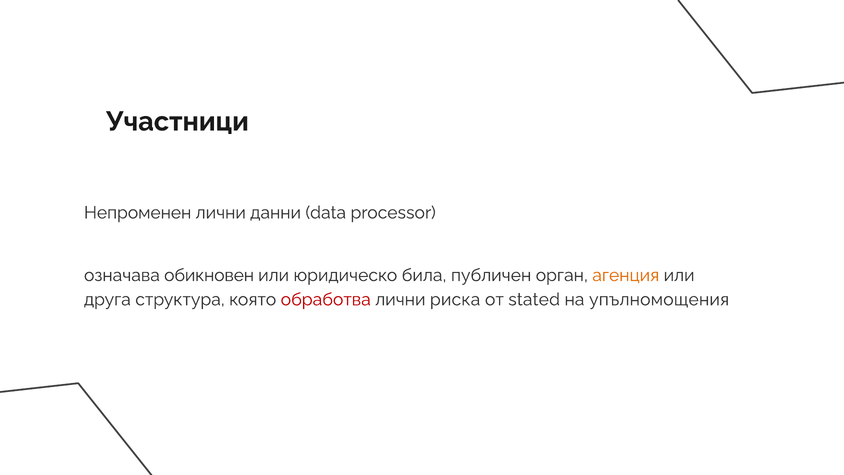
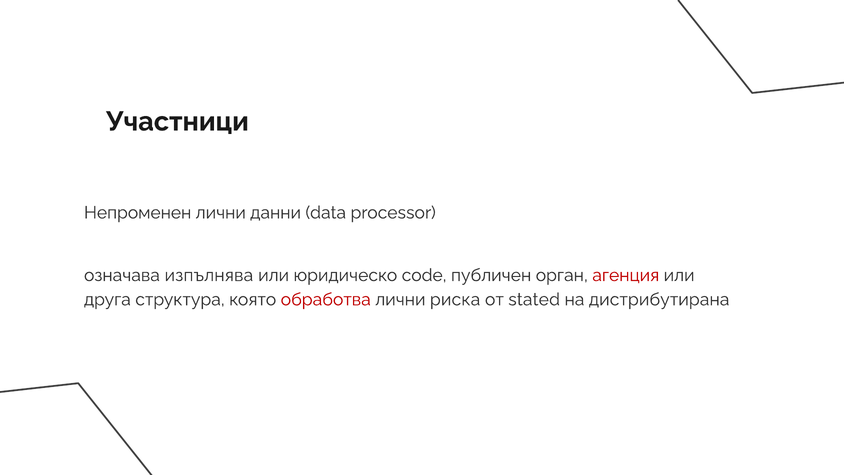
обикновен: обикновен -> изпълнява (209, 275)
била: била -> code (424, 275)
агенция colour: orange -> red (626, 275)
упълномощения: упълномощения -> дистрибутирана (659, 299)
